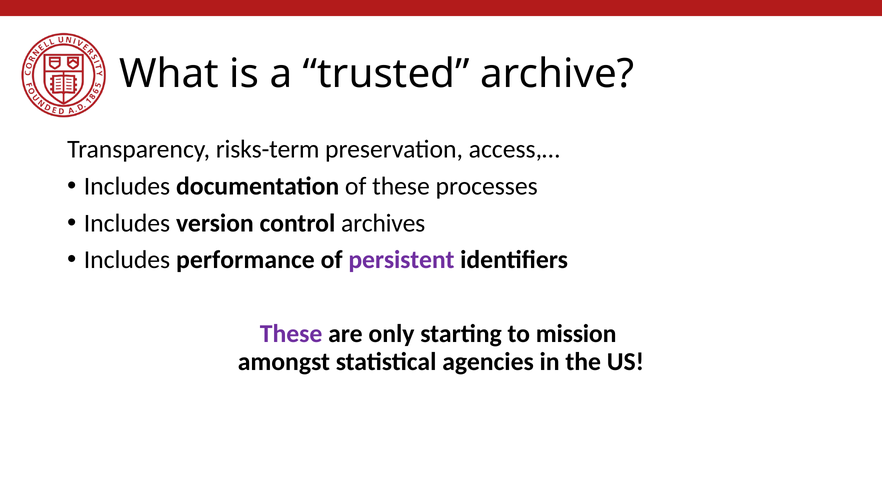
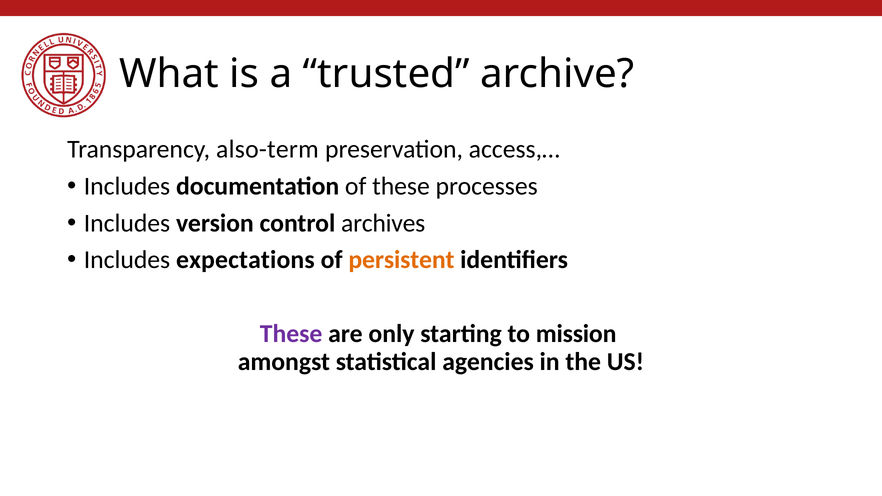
risks-term: risks-term -> also-term (267, 149)
performance: performance -> expectations (245, 260)
persistent colour: purple -> orange (401, 260)
